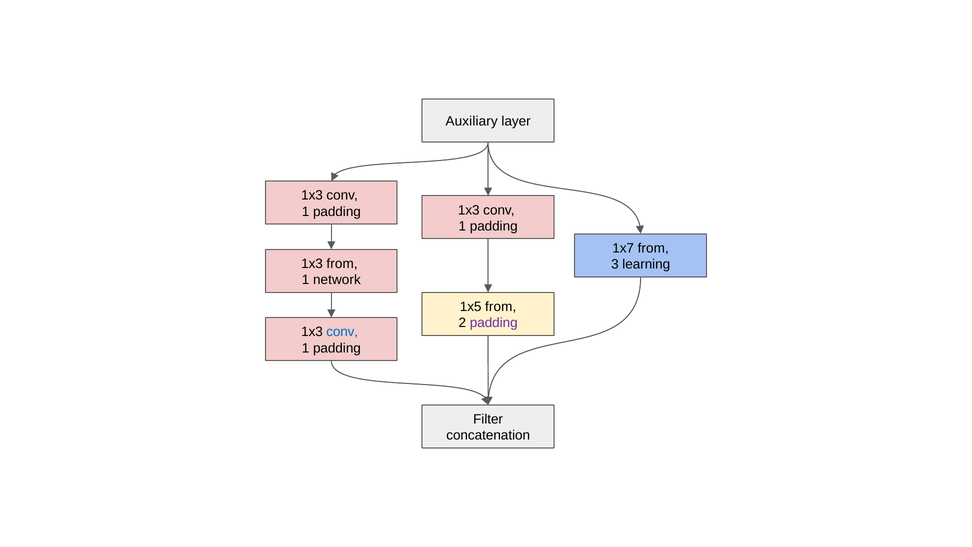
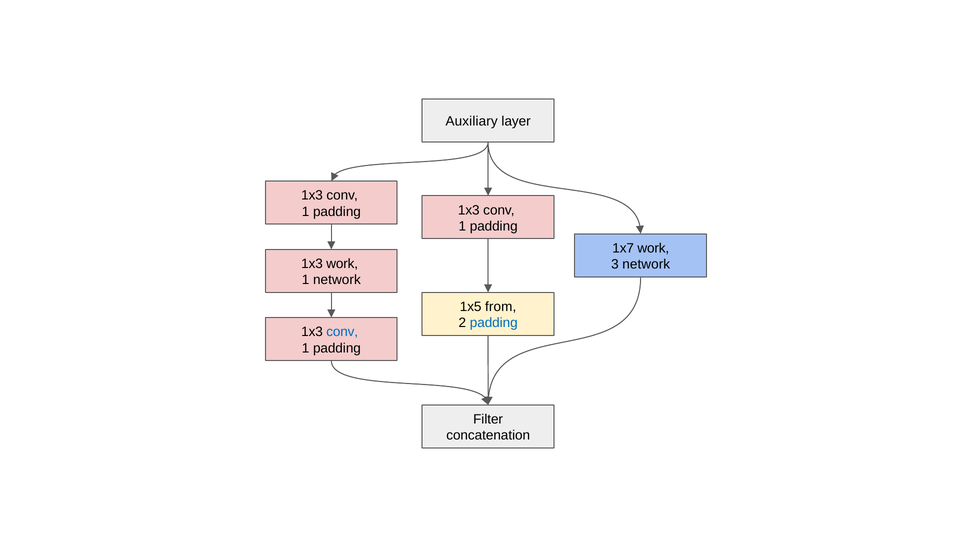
1x7 from: from -> work (653, 248)
1x3 from: from -> work (342, 264)
3 learning: learning -> network (646, 264)
padding colour: purple -> blue (494, 323)
